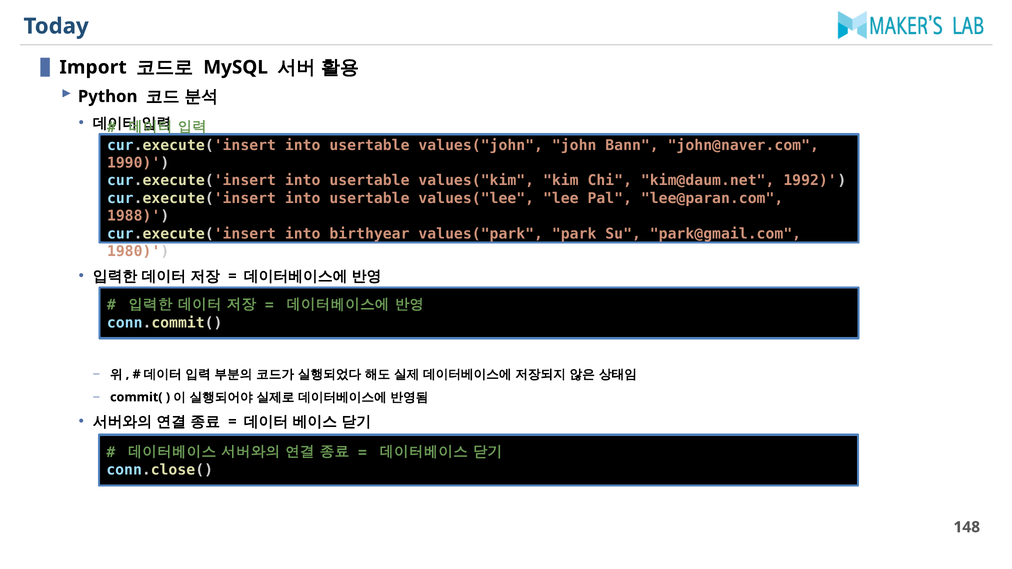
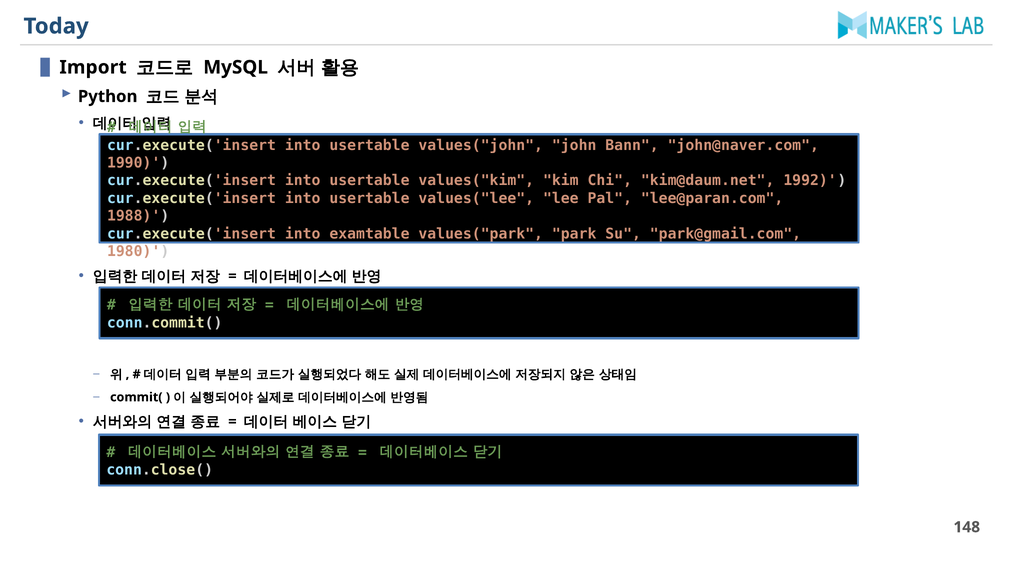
birthyear: birthyear -> examtable (369, 234)
